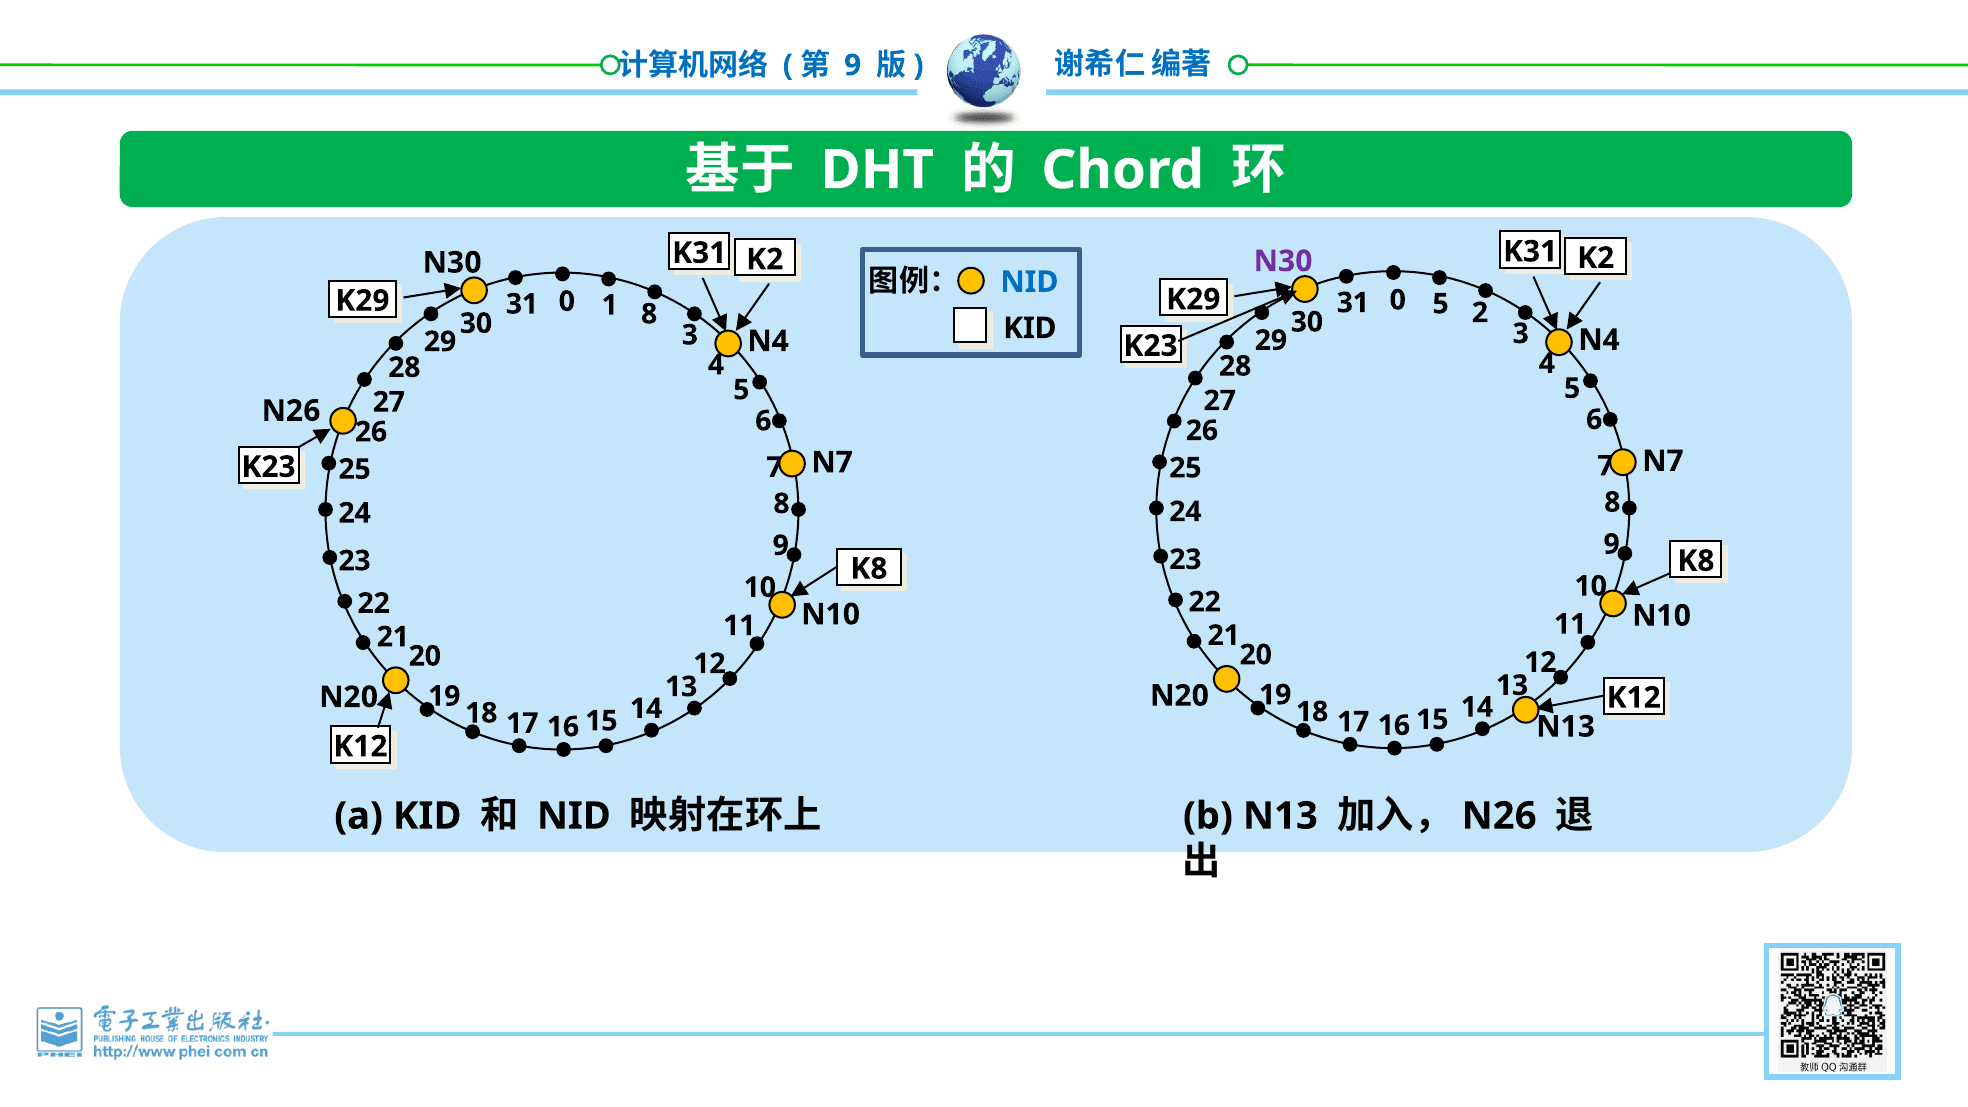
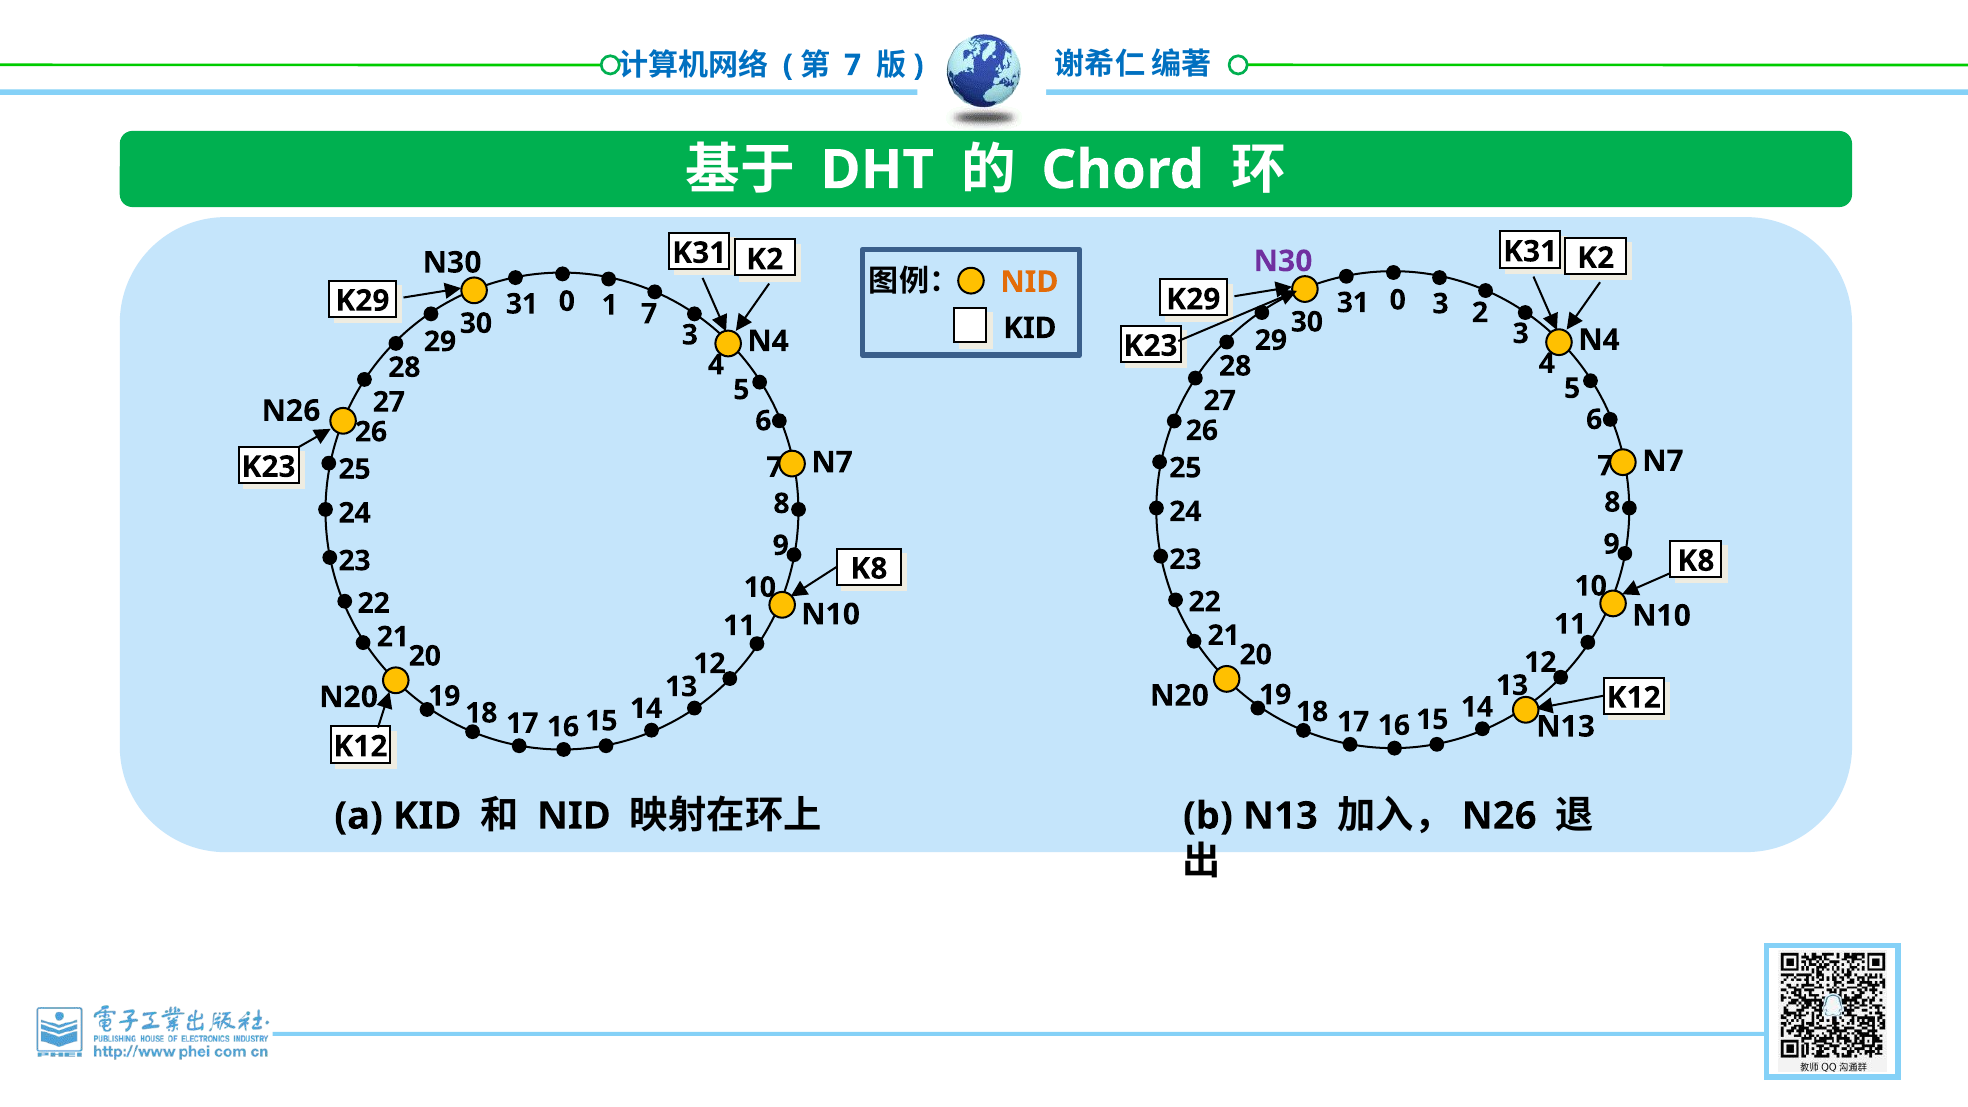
9: 9 -> 7 (853, 65)
NID colour: blue -> orange (1029, 282)
0 5: 5 -> 3 (1441, 304)
1 8: 8 -> 7 (649, 314)
